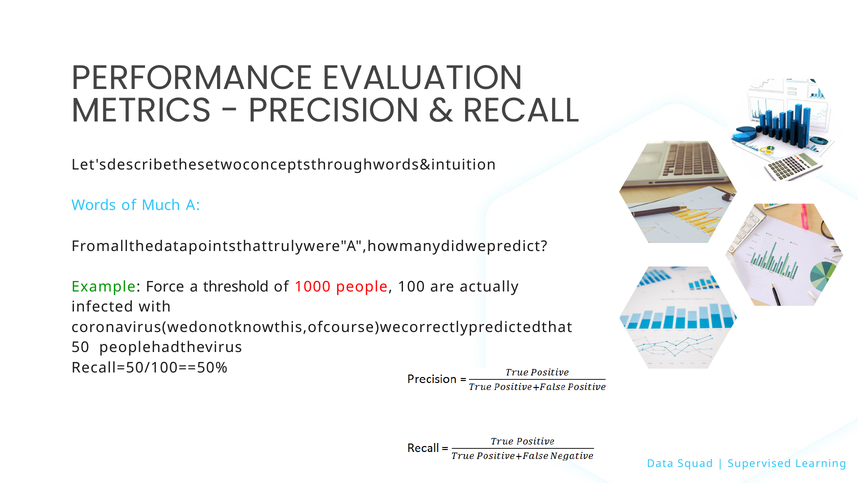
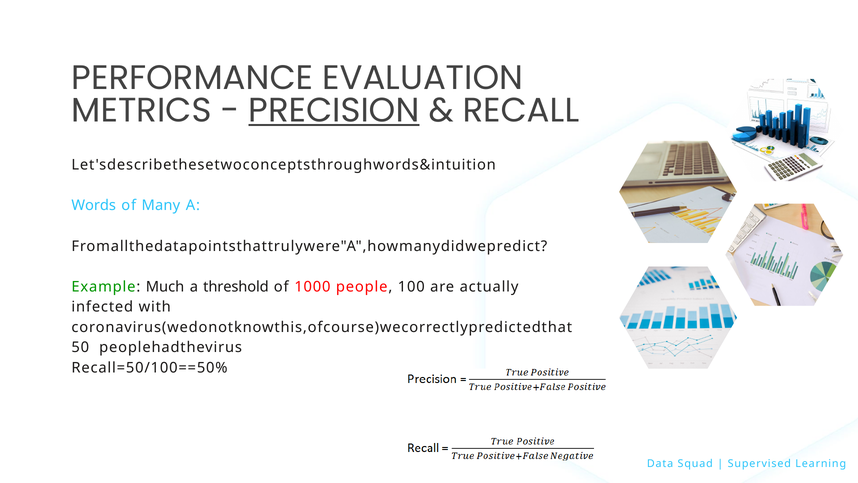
PRECISION underline: none -> present (334, 110)
Much: Much -> Many (161, 205)
Force: Force -> Much (165, 287)
